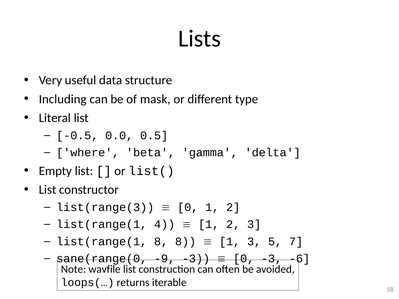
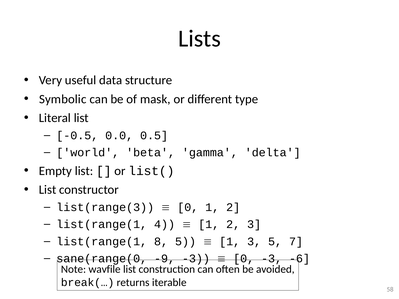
Including: Including -> Symbolic (63, 99)
where: where -> world (88, 153)
8 8: 8 -> 5 (185, 242)
loops(…: loops(… -> break(… (88, 283)
